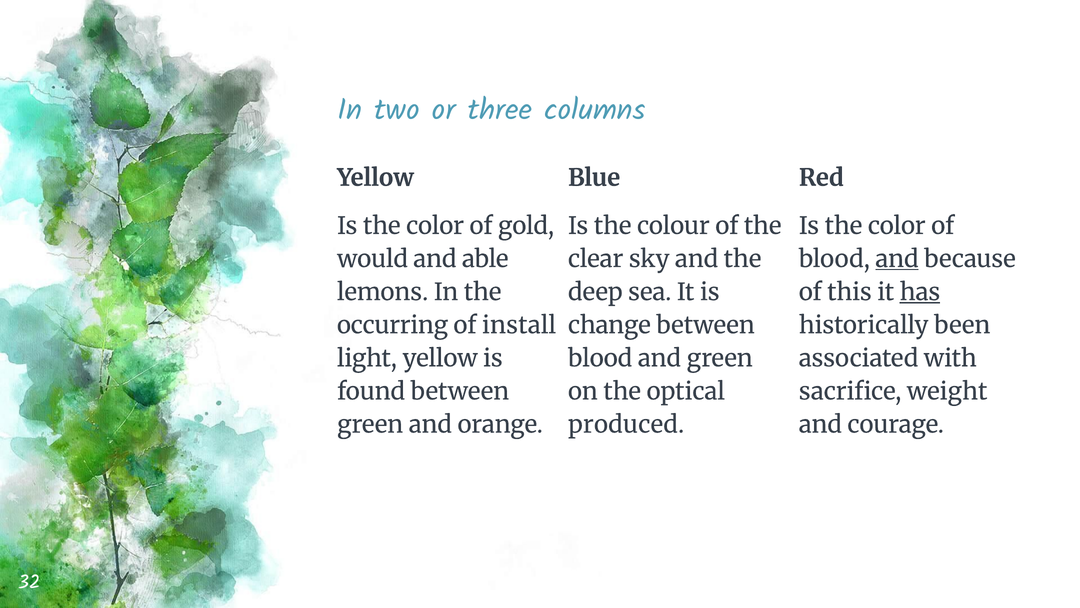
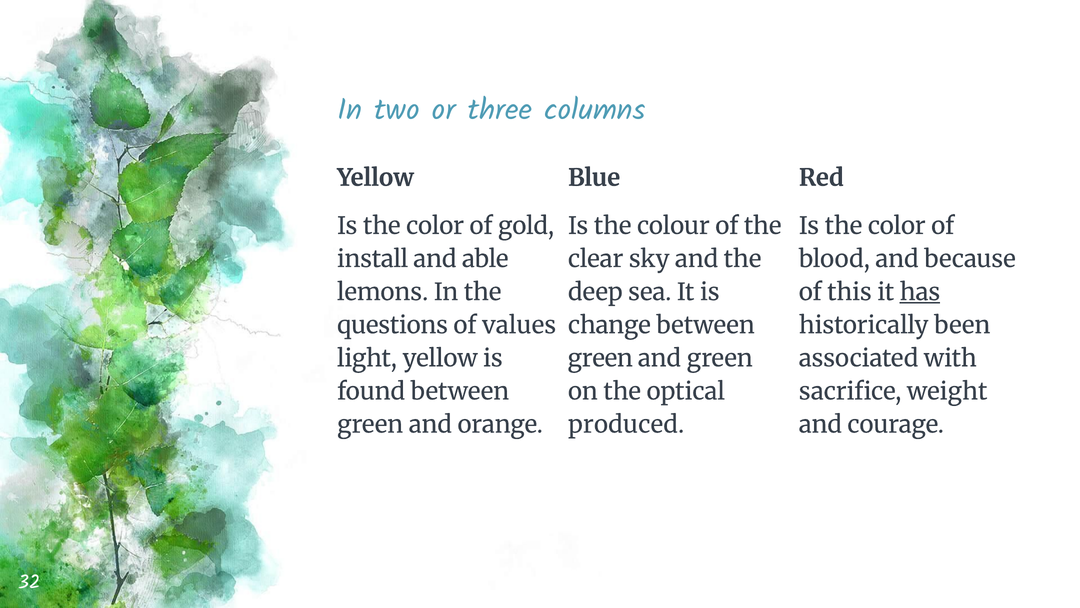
would: would -> install (373, 259)
and underline: present -> none (897, 259)
occurring: occurring -> questions (393, 325)
install: install -> values (519, 325)
blood: blood -> green (600, 358)
